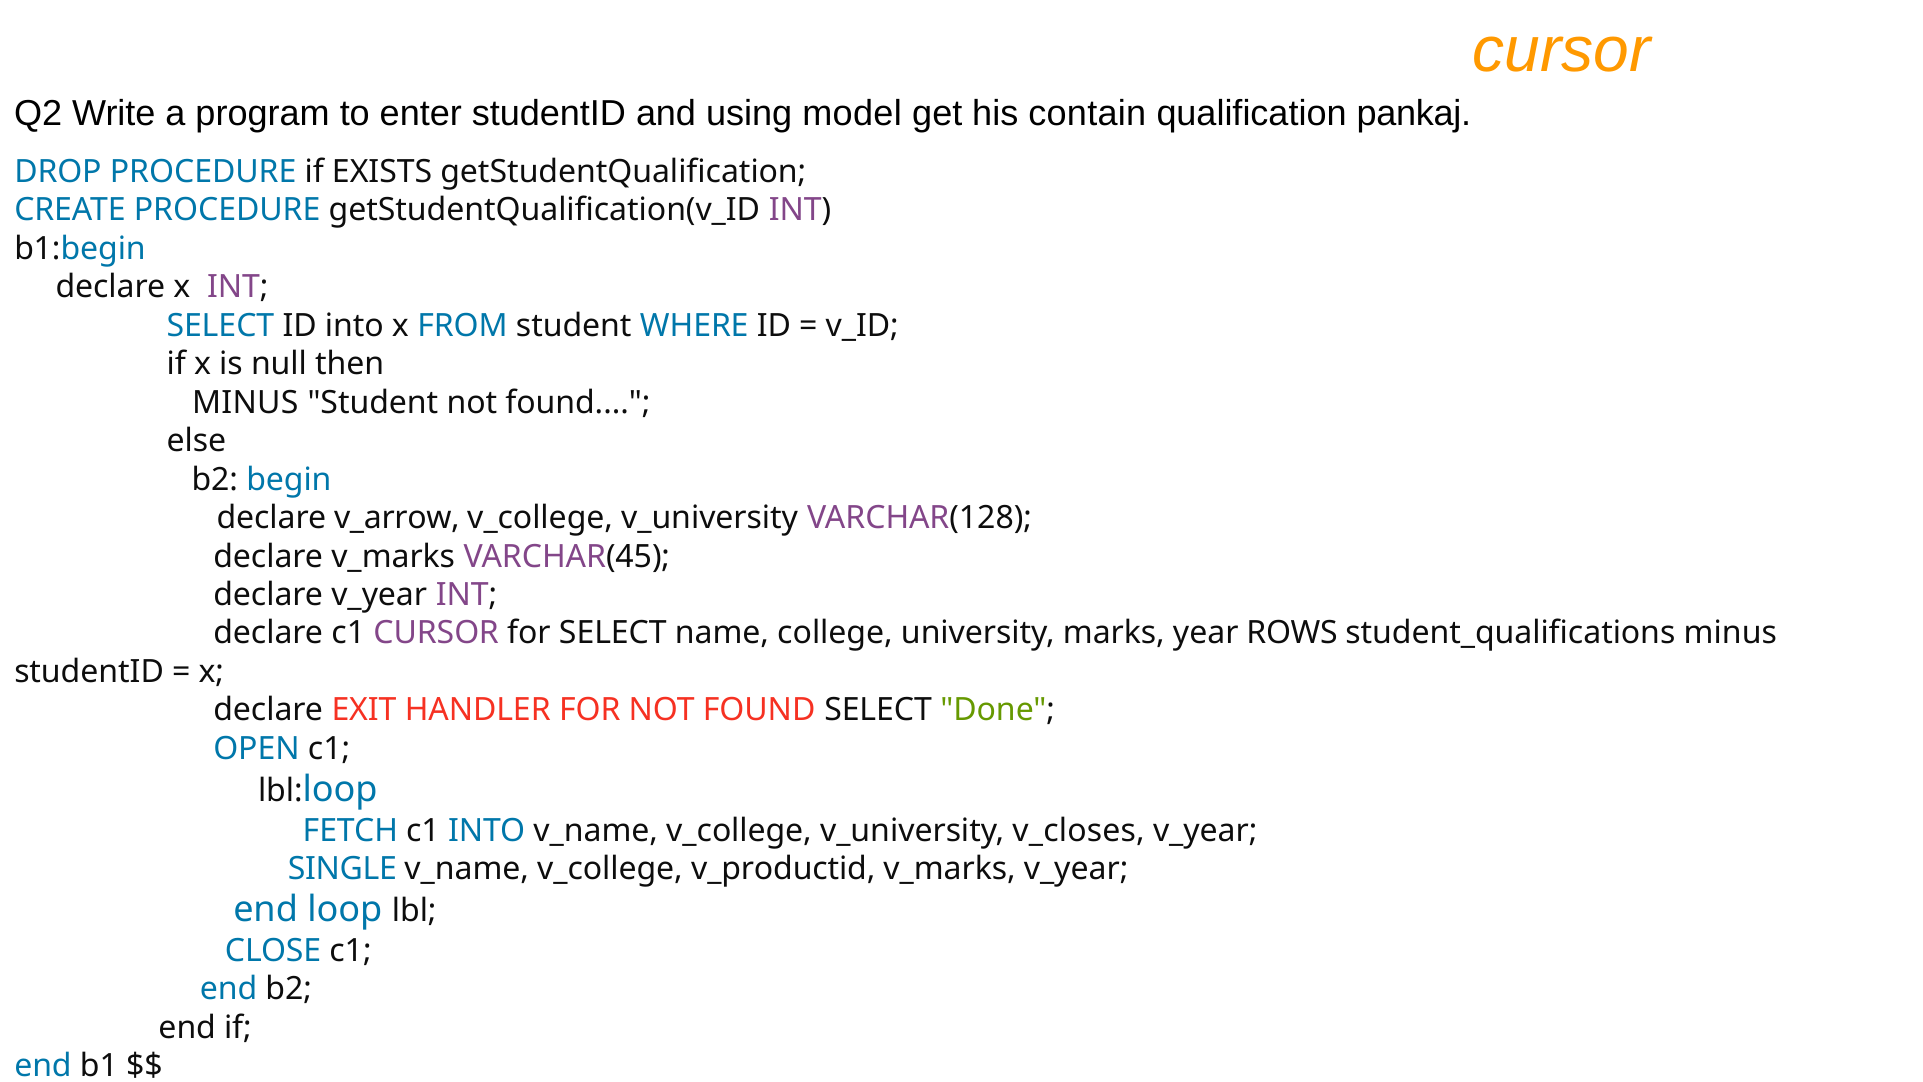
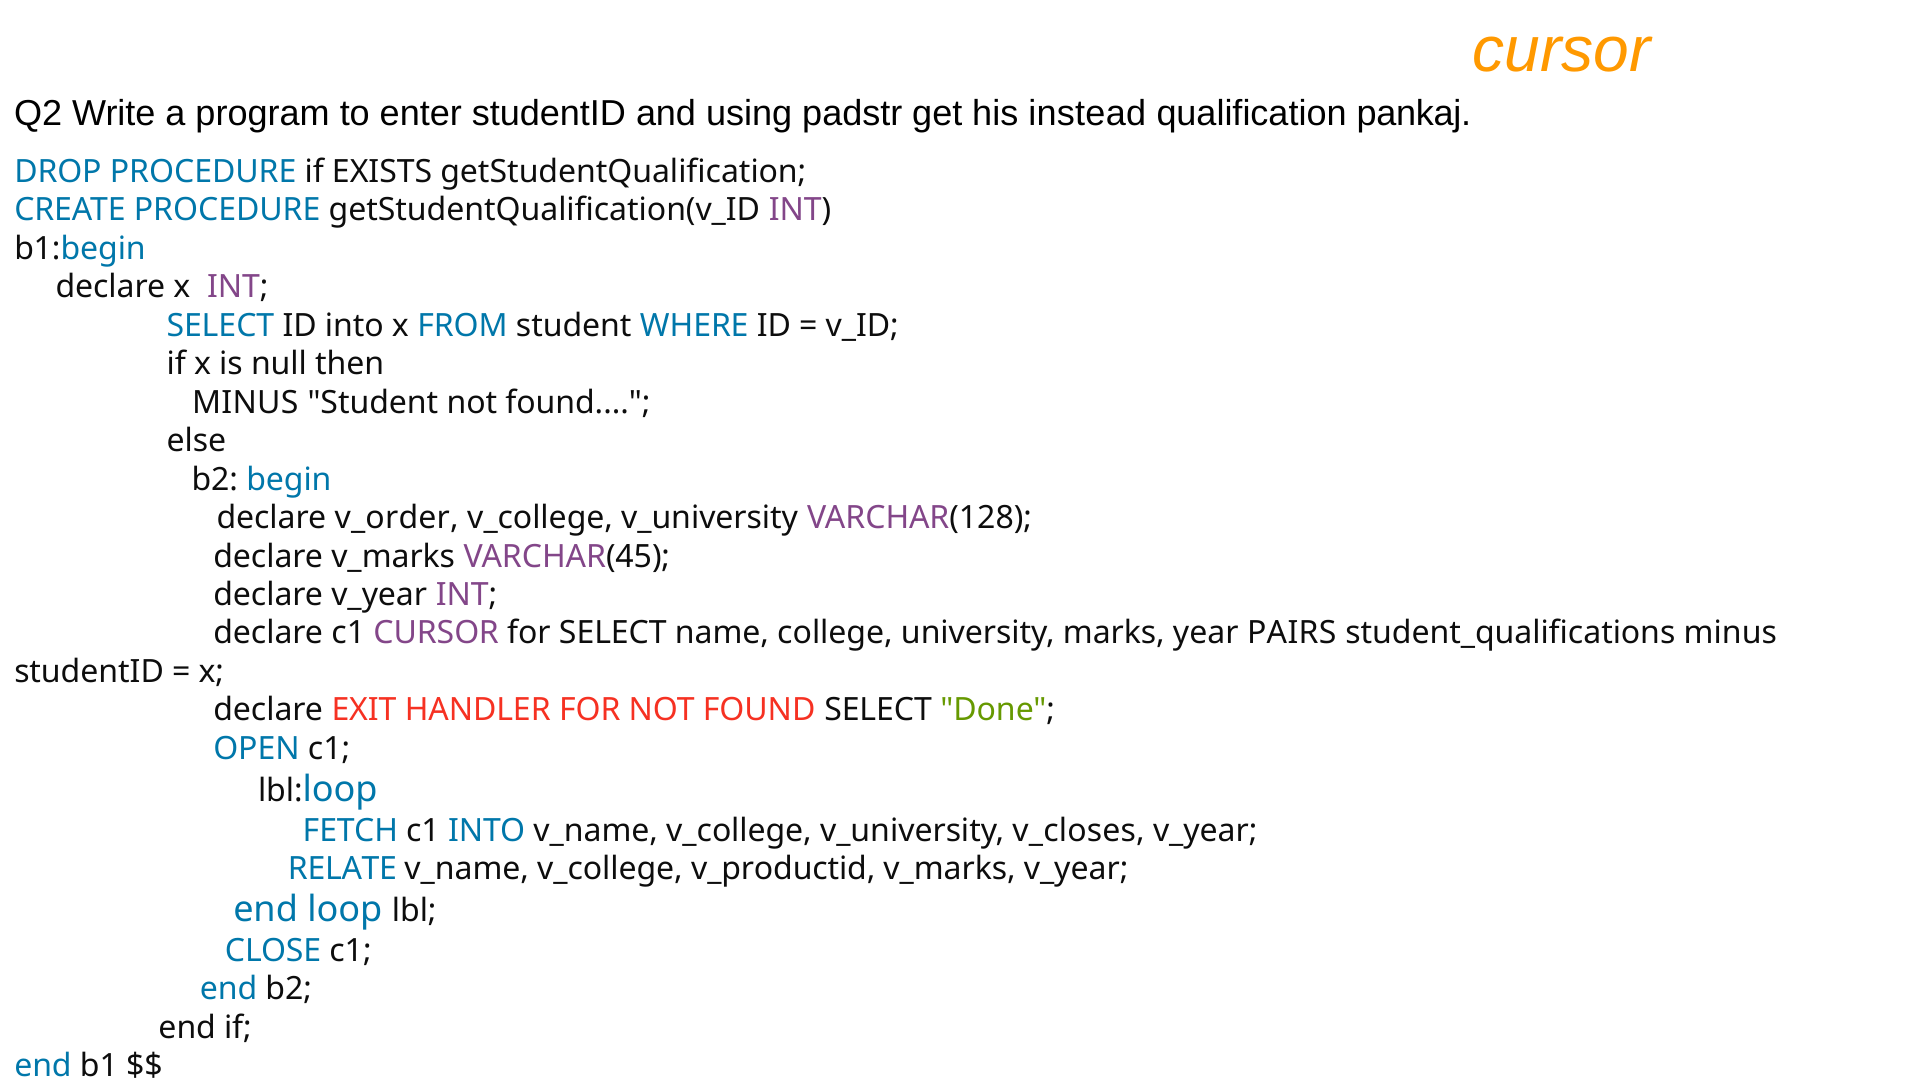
model: model -> padstr (852, 114)
contain: contain -> instead (1087, 114)
v_arrow: v_arrow -> v_order (397, 518)
ROWS: ROWS -> PAIRS (1292, 633)
SINGLE: SINGLE -> RELATE (342, 869)
